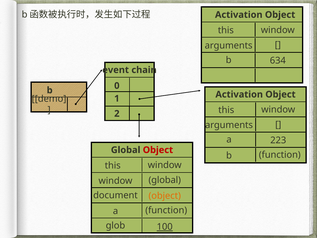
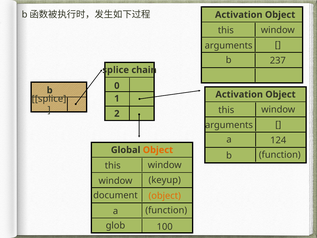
634: 634 -> 237 (278, 60)
event: event -> splice (116, 70)
demo: demo -> splice (49, 99)
223: 223 -> 124 (278, 140)
Object colour: red -> orange (158, 150)
window global: global -> keyup (165, 180)
100 underline: present -> none (165, 227)
